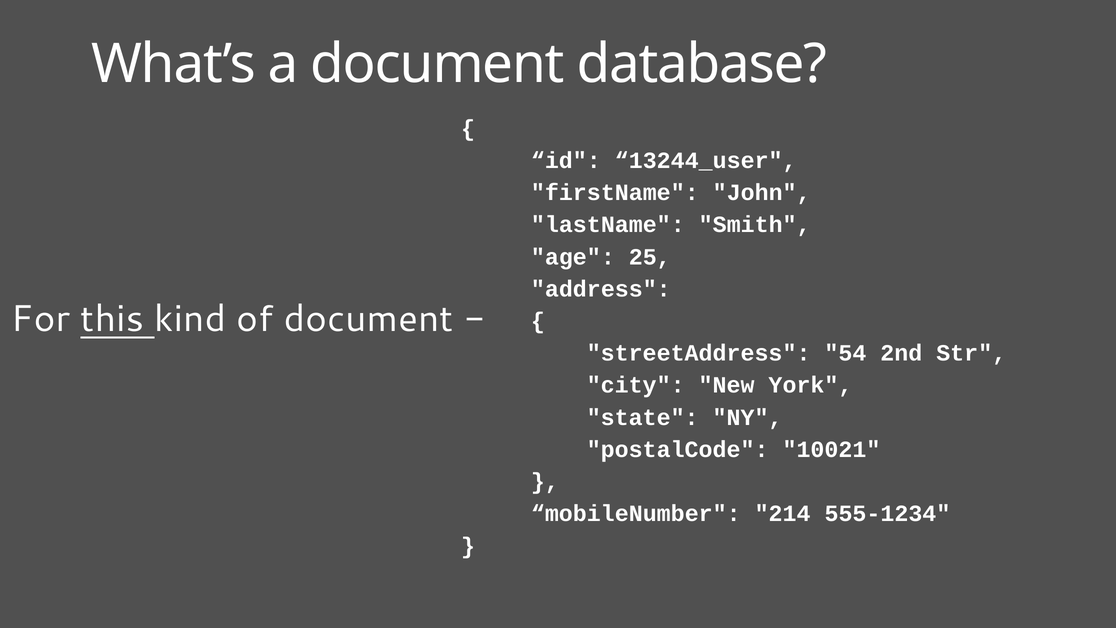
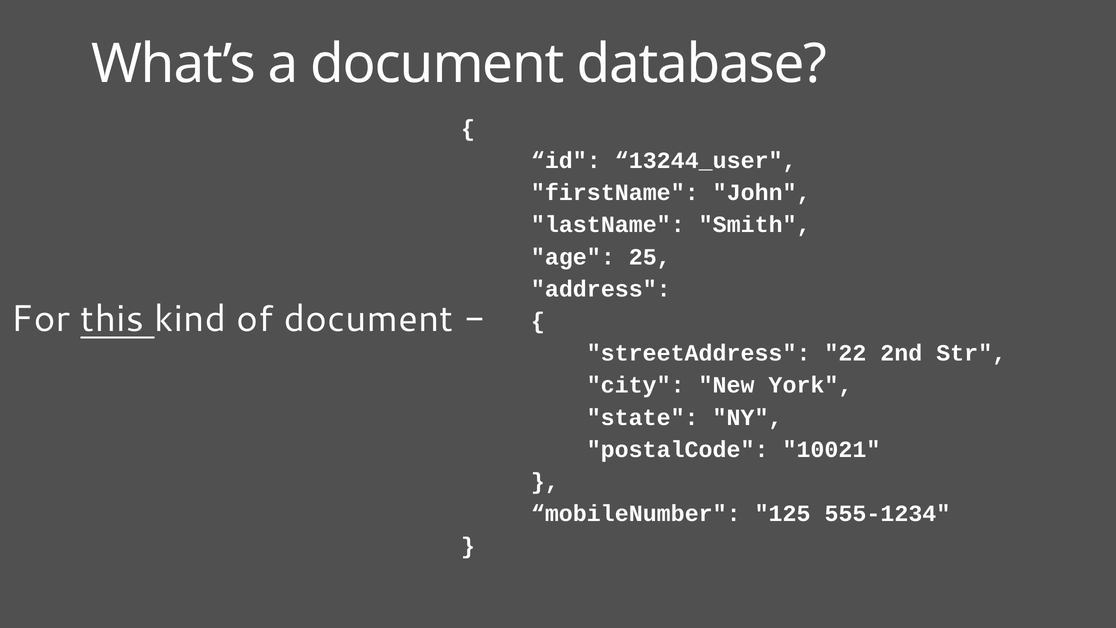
54: 54 -> 22 (845, 353)
214: 214 -> 125 (783, 514)
